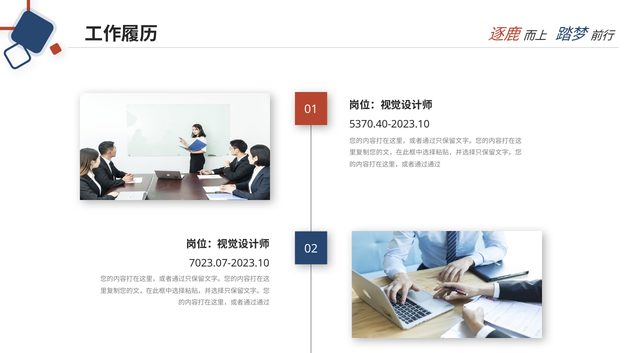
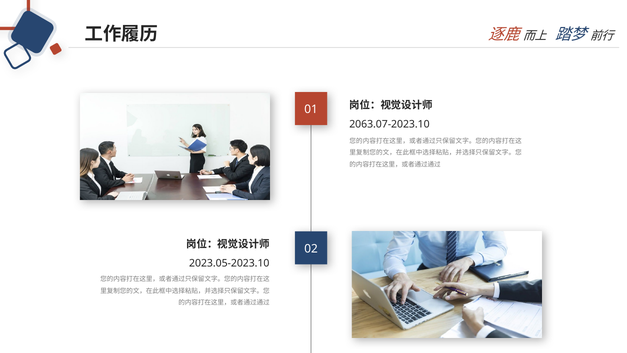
5370.40-2023.10: 5370.40-2023.10 -> 2063.07-2023.10 (389, 124)
7023.07-2023.10: 7023.07-2023.10 -> 2023.05-2023.10 (229, 263)
